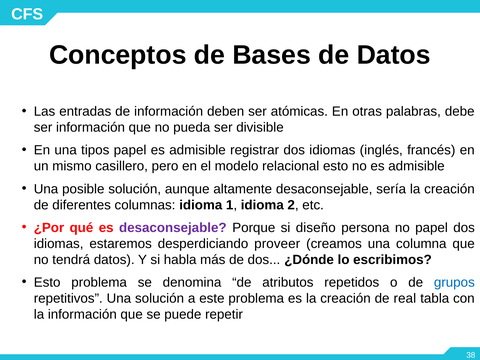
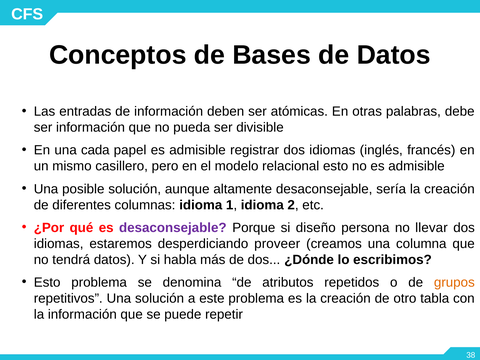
tipos: tipos -> cada (95, 150)
no papel: papel -> llevar (431, 228)
grupos colour: blue -> orange (454, 282)
real: real -> otro (405, 298)
